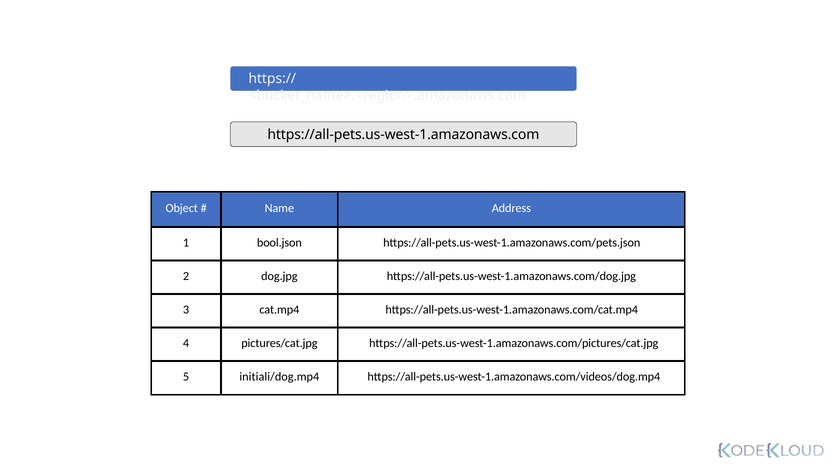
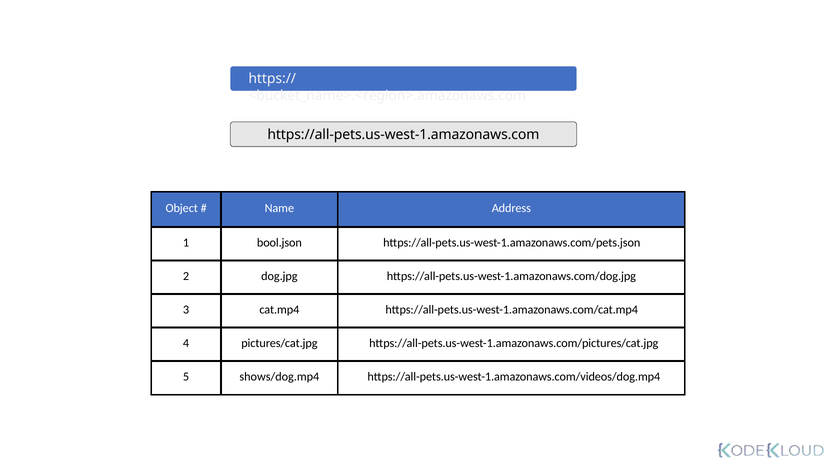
initiali/dog.mp4: initiali/dog.mp4 -> shows/dog.mp4 (279, 377)
